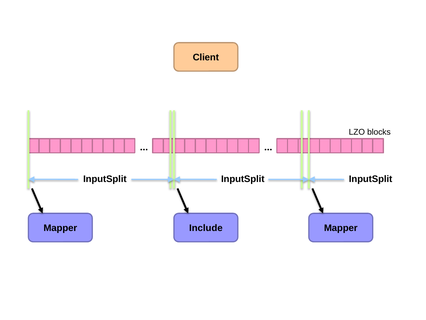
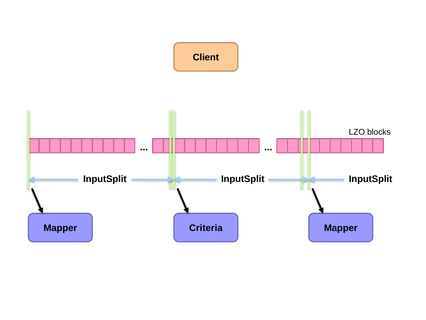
Include: Include -> Criteria (206, 228)
